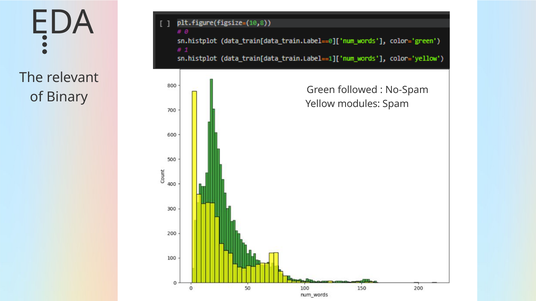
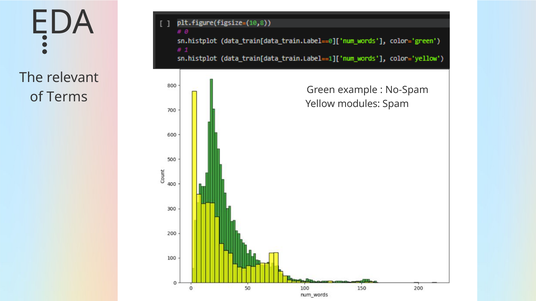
followed: followed -> example (358, 90)
Binary: Binary -> Terms (67, 97)
